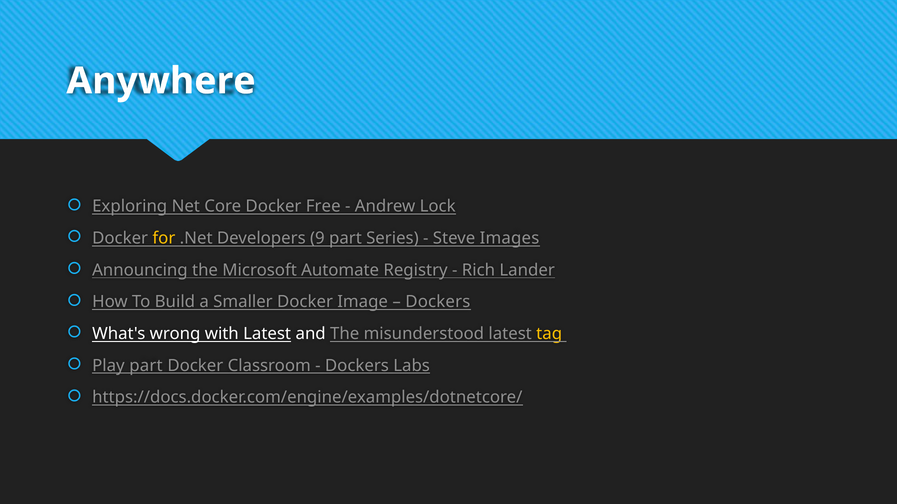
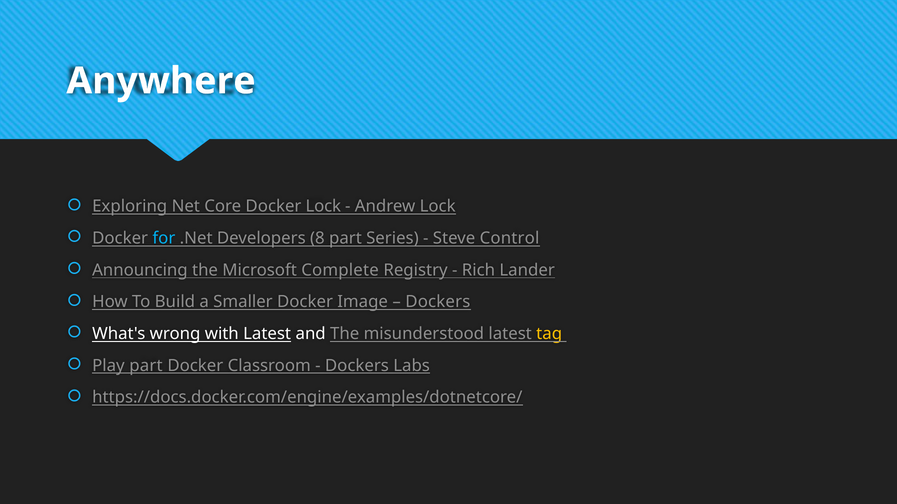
Docker Free: Free -> Lock (323, 207)
for colour: yellow -> light blue (164, 239)
9: 9 -> 8 (317, 239)
Images: Images -> Control (510, 239)
Automate: Automate -> Complete (340, 270)
